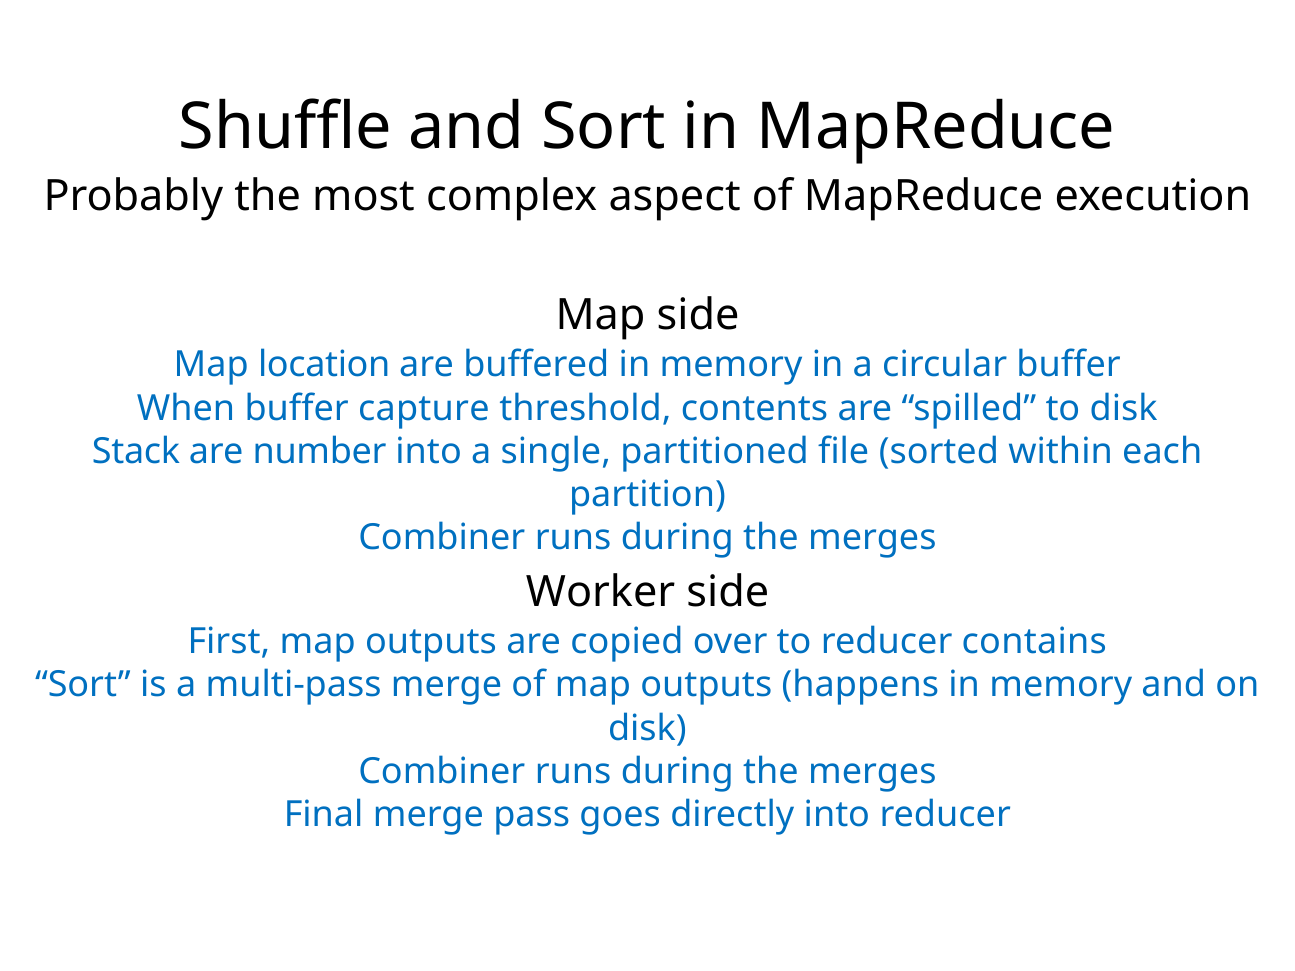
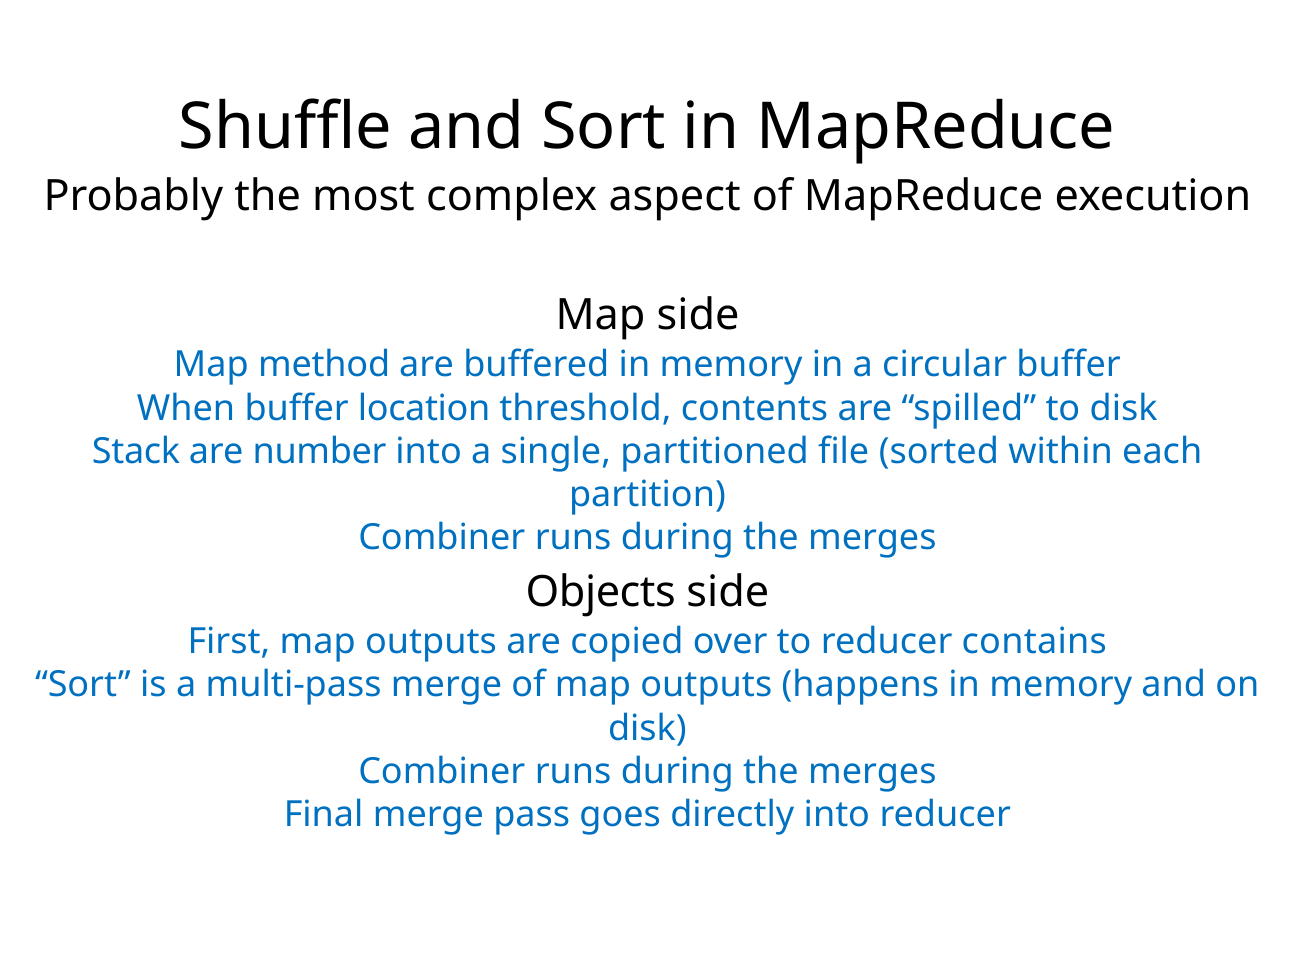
location: location -> method (324, 365)
capture: capture -> location (424, 408)
Worker: Worker -> Objects (601, 593)
